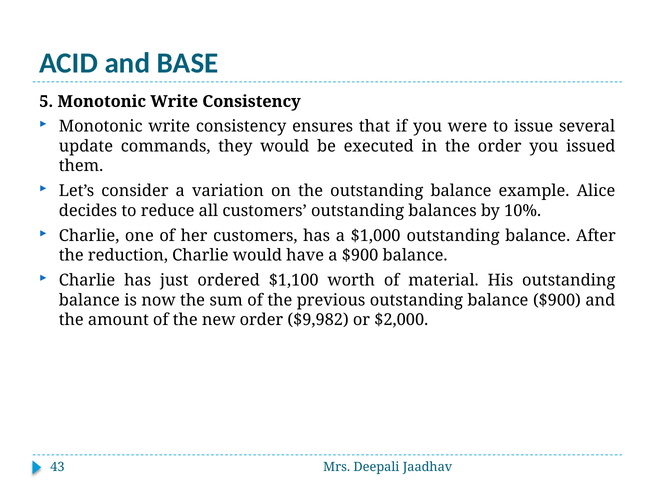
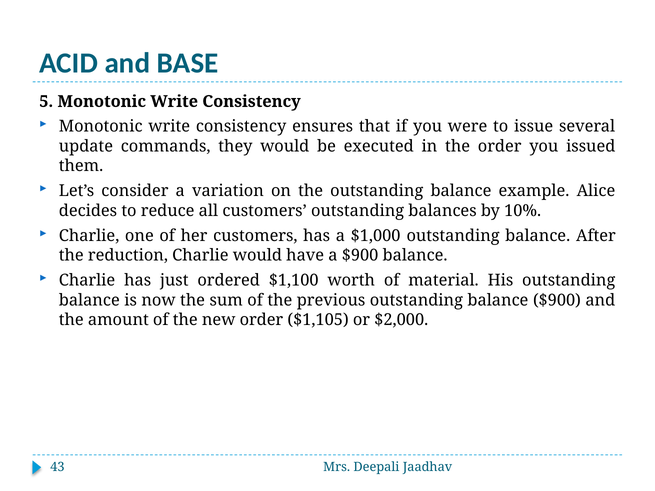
$9,982: $9,982 -> $1,105 (318, 320)
